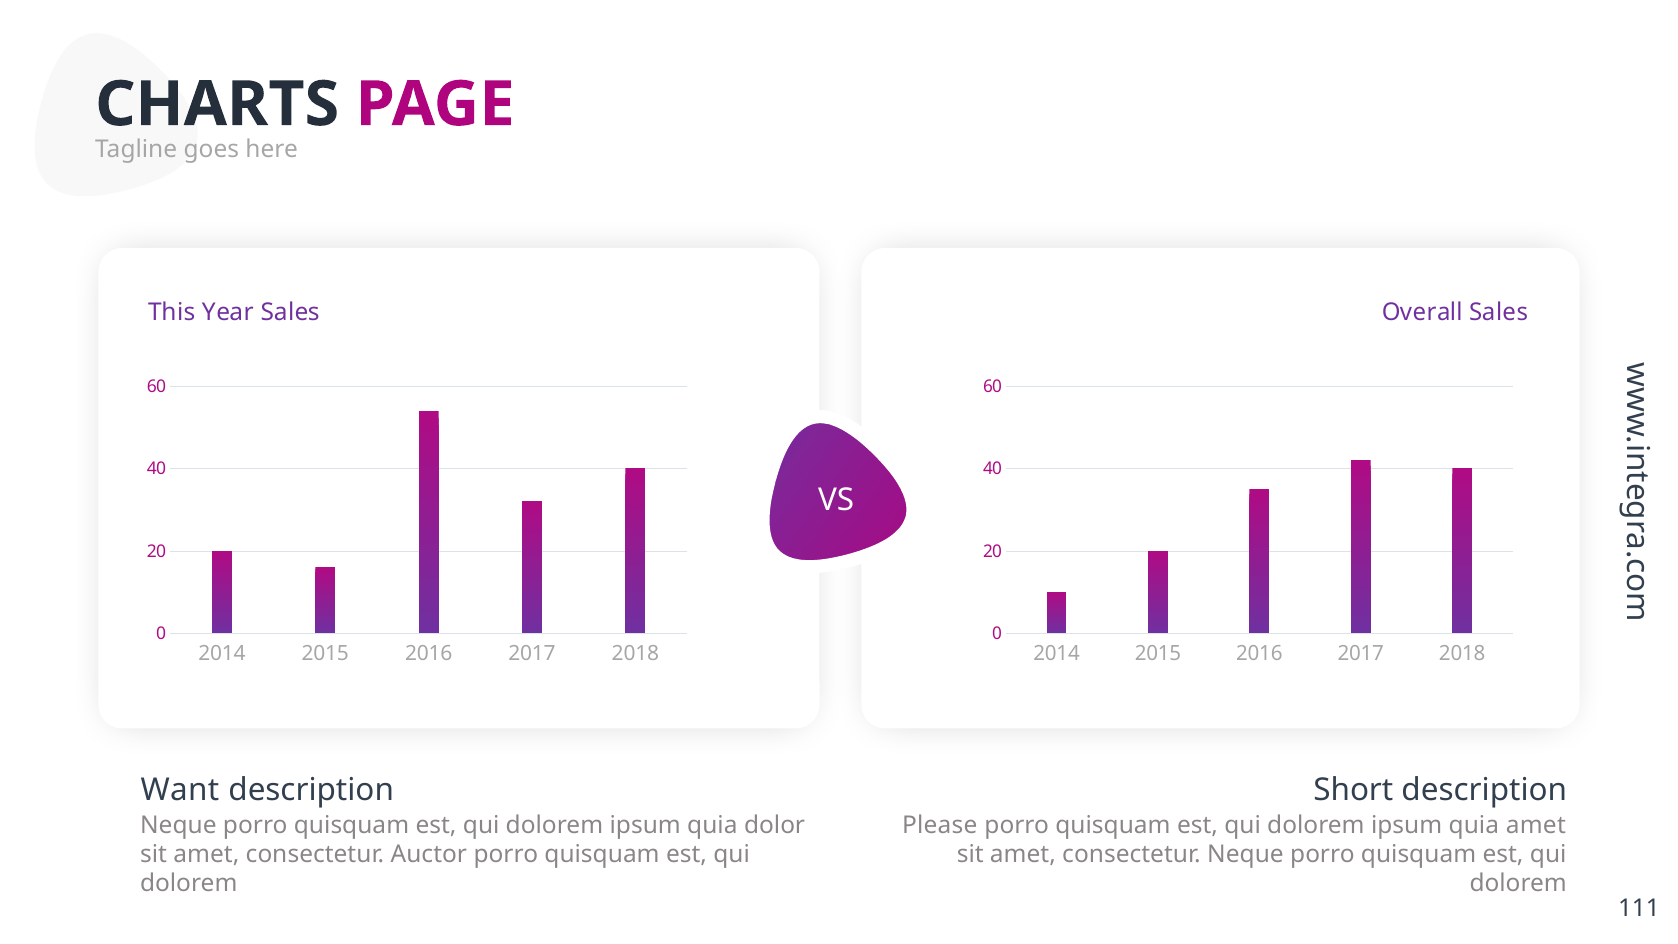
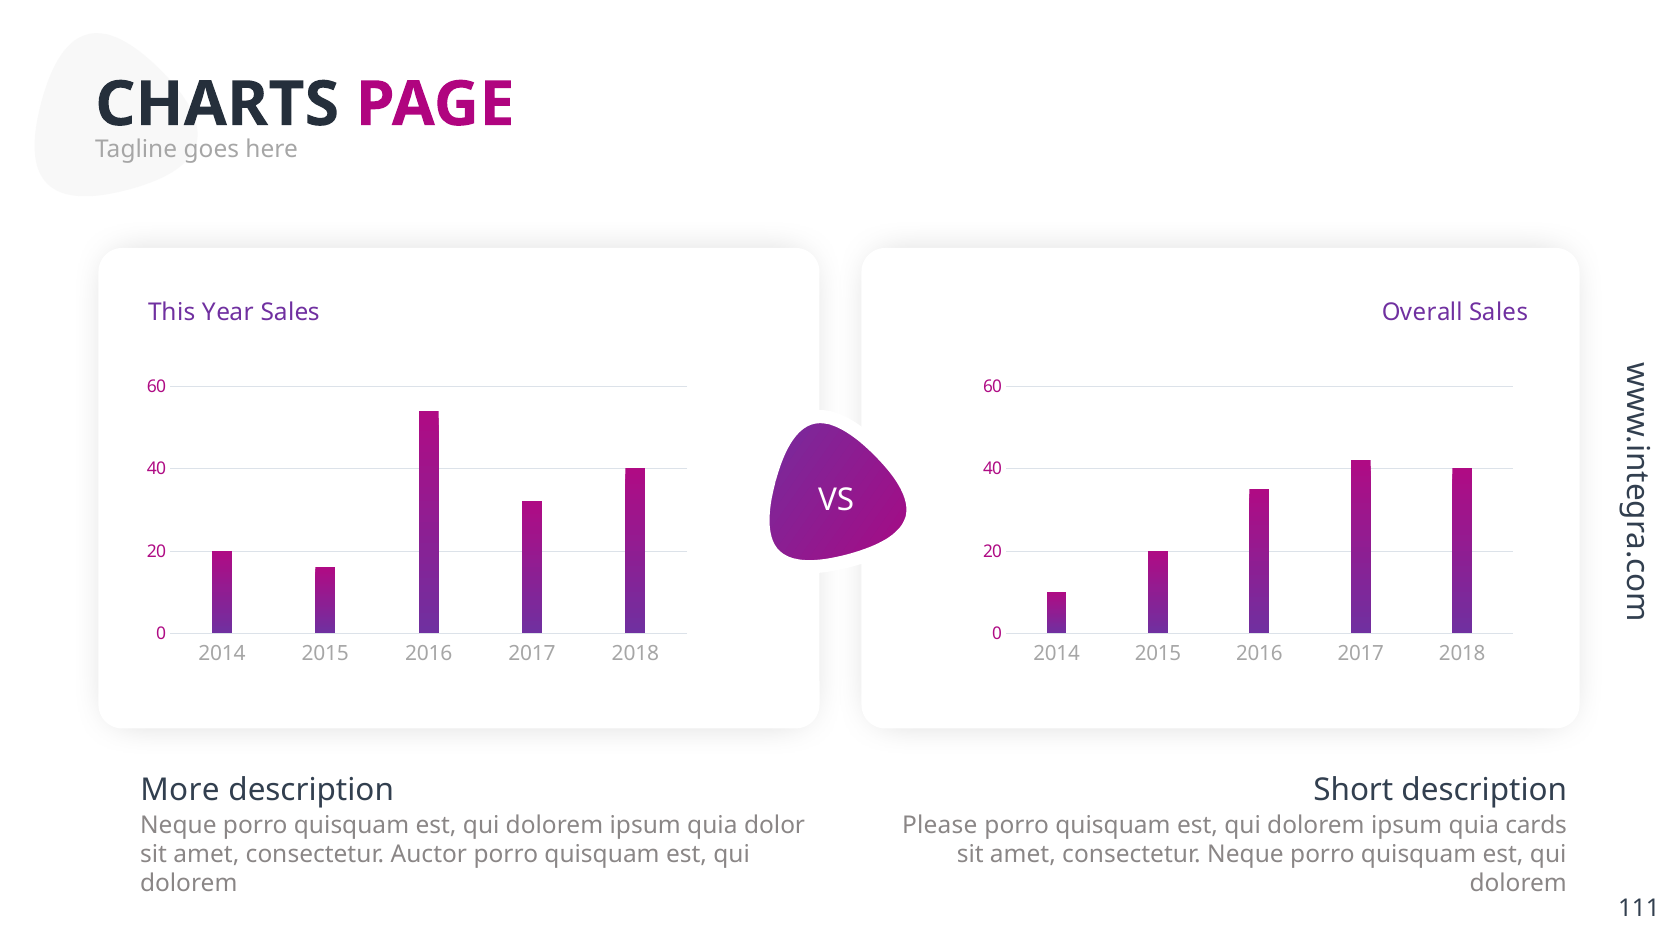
Want: Want -> More (180, 790)
quia amet: amet -> cards (1536, 825)
